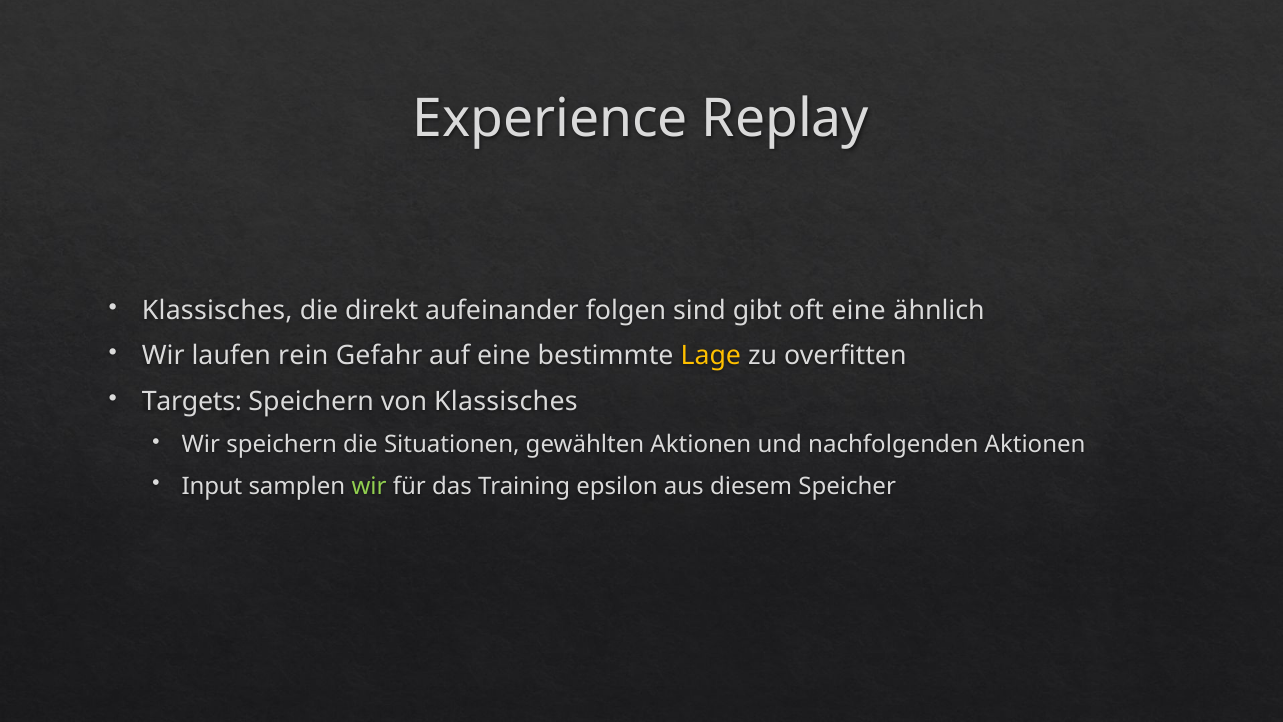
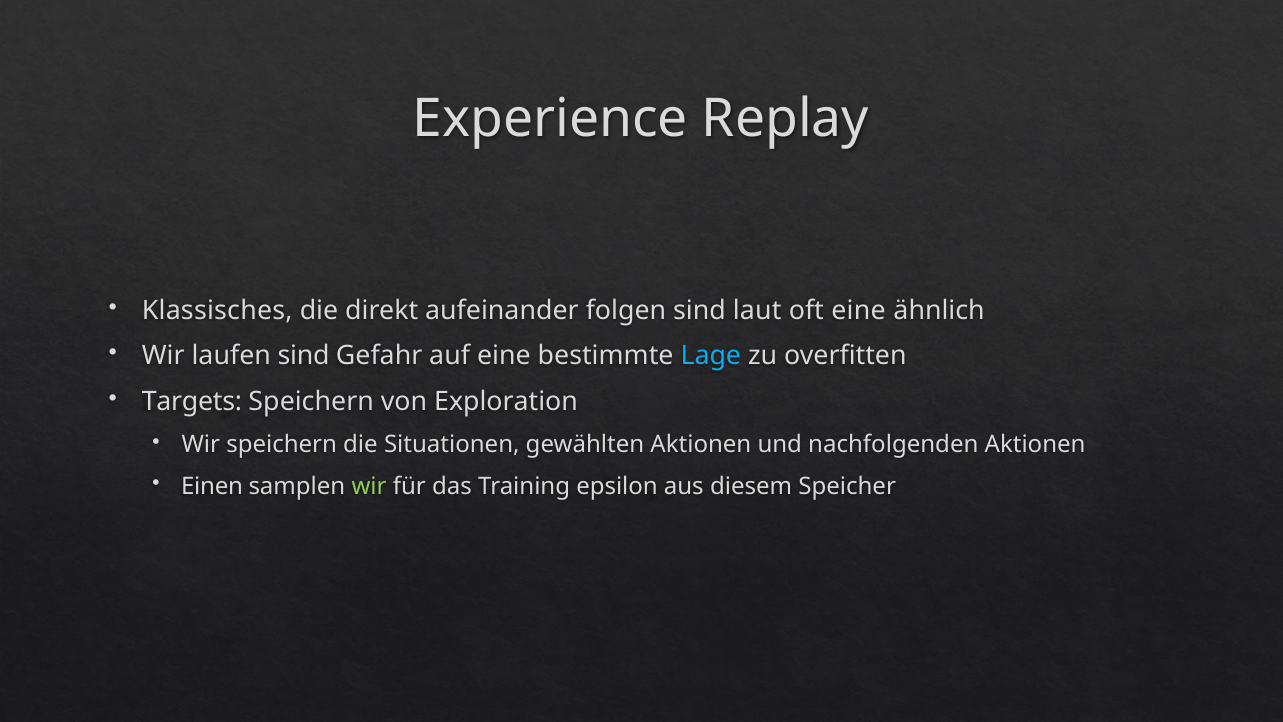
gibt: gibt -> laut (757, 311)
laufen rein: rein -> sind (304, 356)
Lage colour: yellow -> light blue (711, 356)
von Klassisches: Klassisches -> Exploration (506, 401)
Input: Input -> Einen (212, 486)
